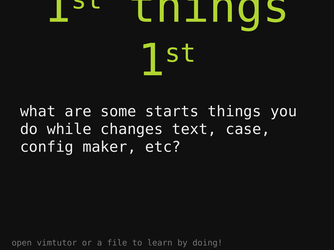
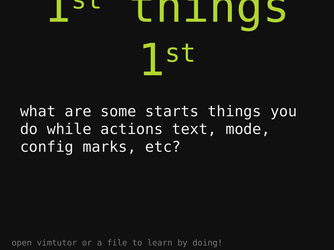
changes: changes -> actions (132, 130)
case: case -> mode (248, 130)
maker: maker -> marks (109, 147)
